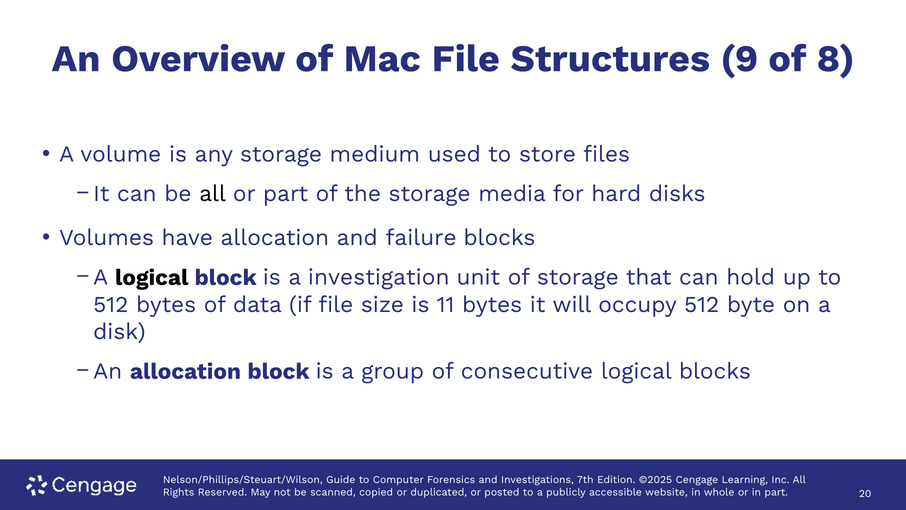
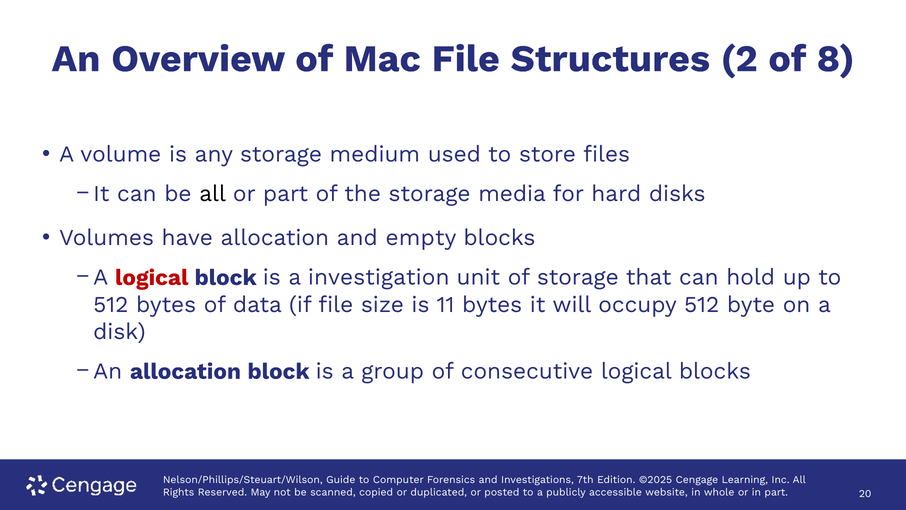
9: 9 -> 2 (739, 59)
failure: failure -> empty (421, 238)
logical colour: black -> red (152, 277)
